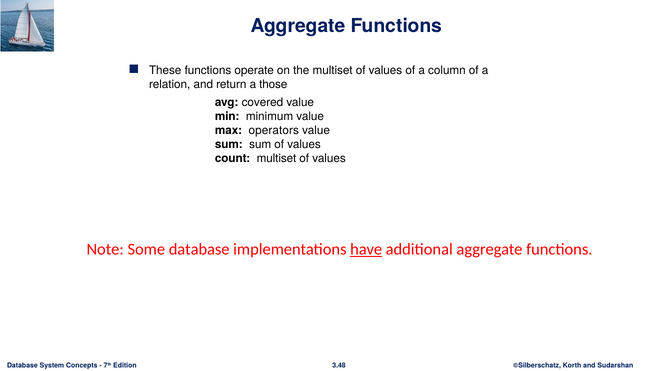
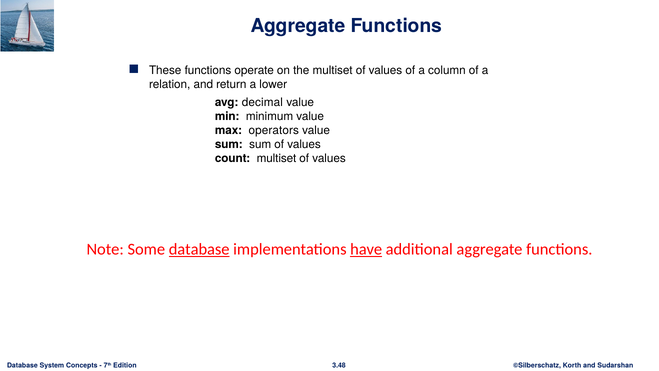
those: those -> lower (273, 84)
covered: covered -> decimal (262, 102)
database underline: none -> present (199, 249)
